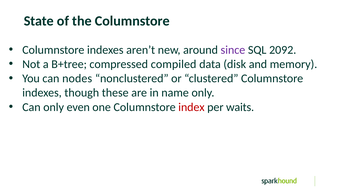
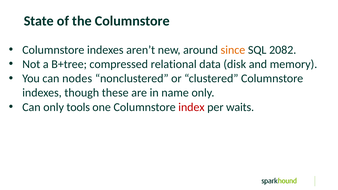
since colour: purple -> orange (233, 50)
2092: 2092 -> 2082 (283, 50)
compiled: compiled -> relational (174, 64)
even: even -> tools (78, 107)
